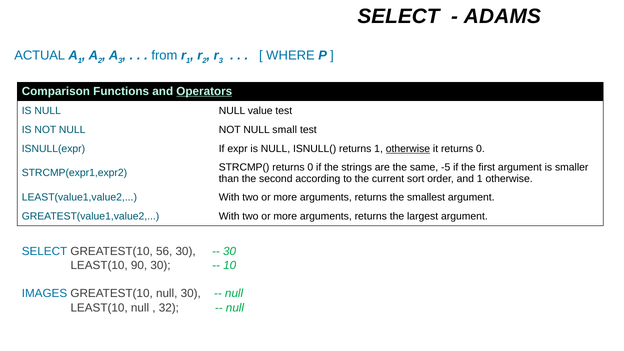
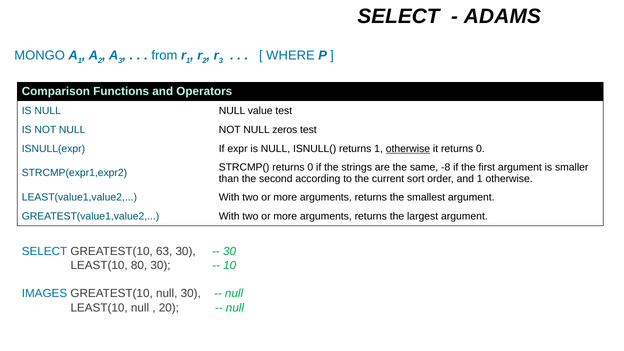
ACTUAL: ACTUAL -> MONGO (40, 56)
Operators underline: present -> none (204, 91)
small: small -> zeros (285, 130)
-5: -5 -> -8 (446, 167)
56: 56 -> 63 (164, 252)
90: 90 -> 80 (139, 266)
32: 32 -> 20 (169, 308)
